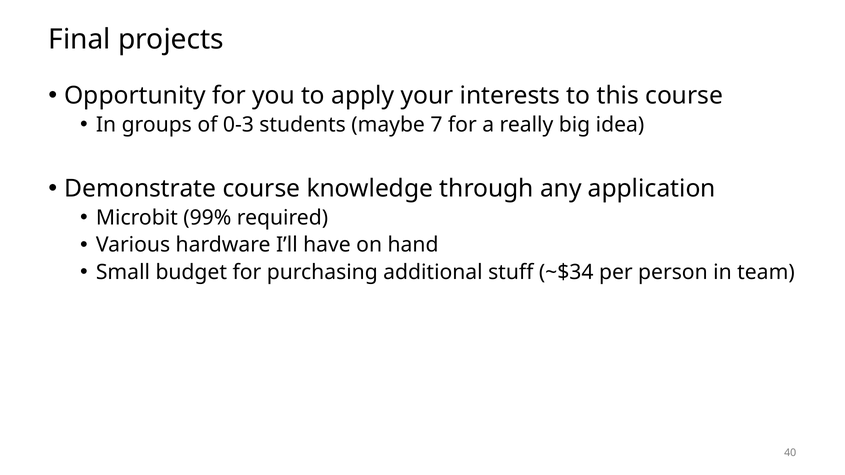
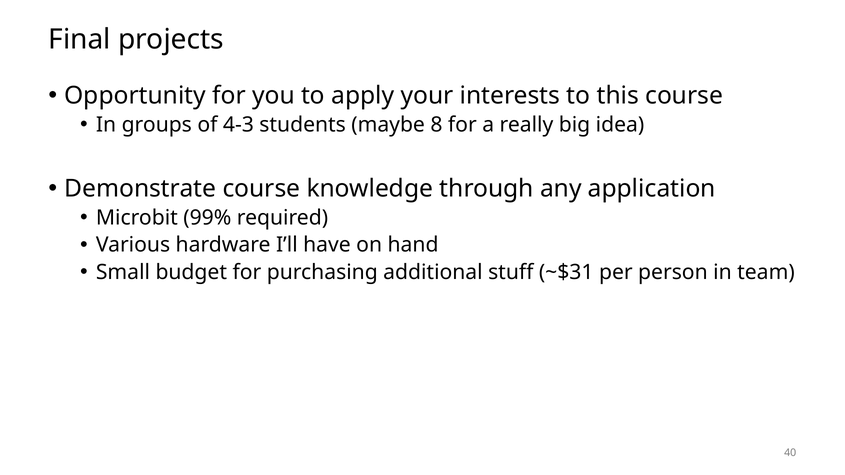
0-3: 0-3 -> 4-3 (238, 125)
7: 7 -> 8 (436, 125)
~$34: ~$34 -> ~$31 (566, 272)
